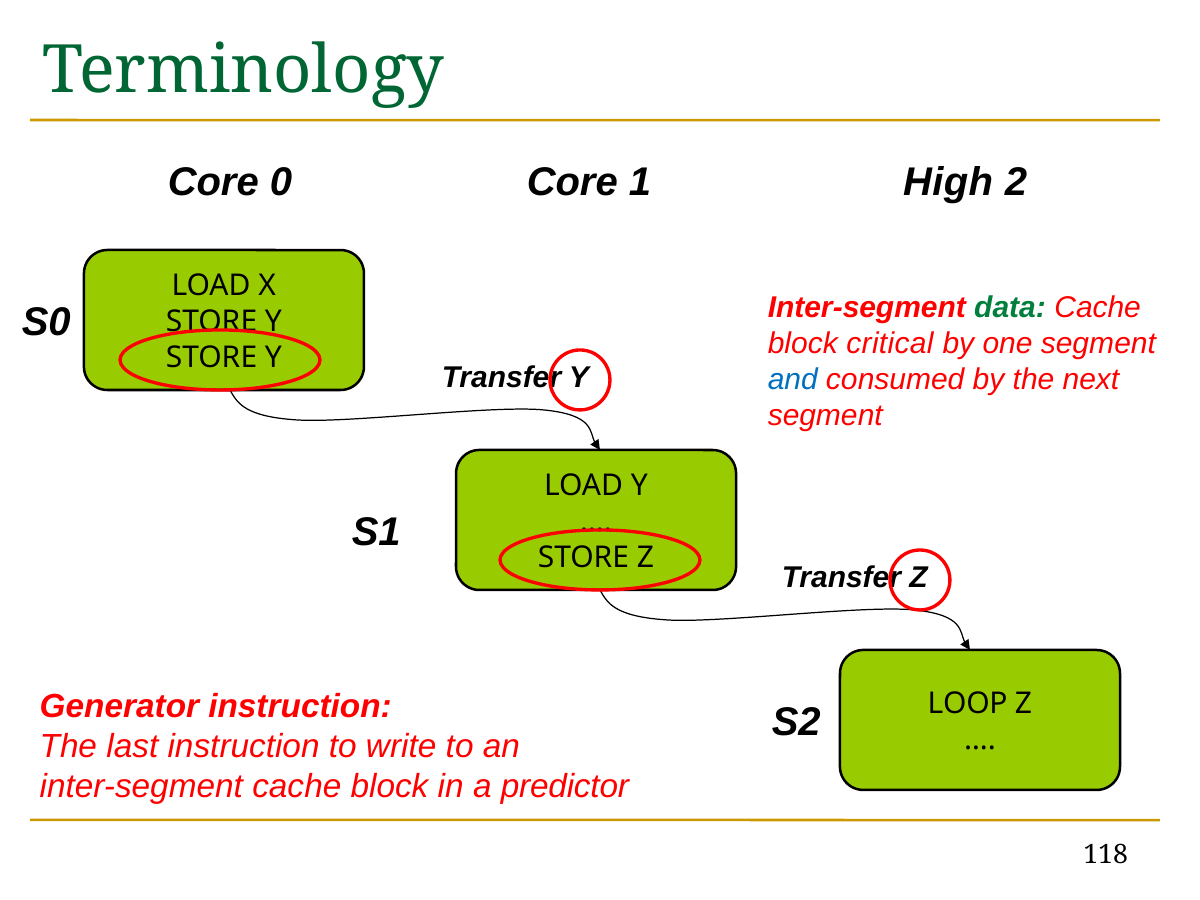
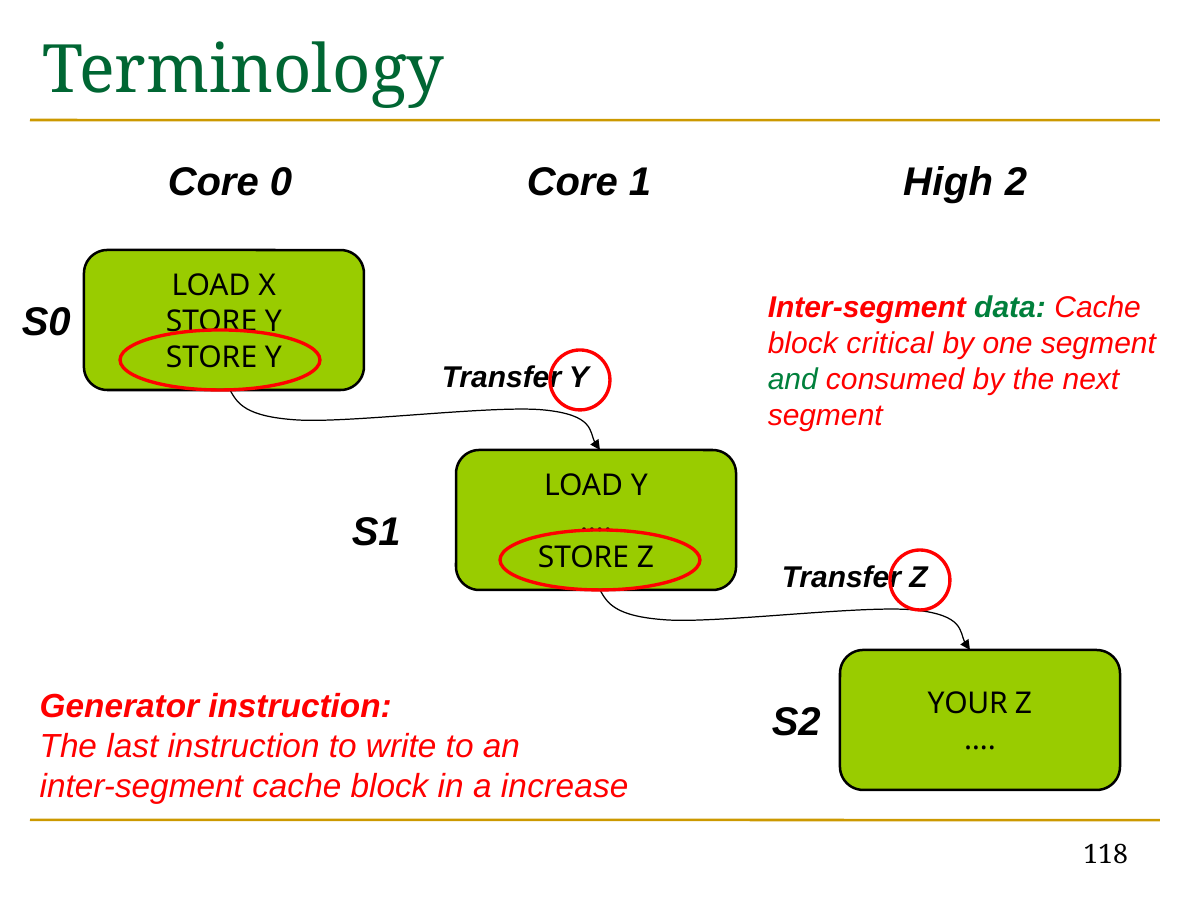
and colour: blue -> green (793, 380)
LOOP: LOOP -> YOUR (968, 704)
predictor: predictor -> increase (565, 786)
